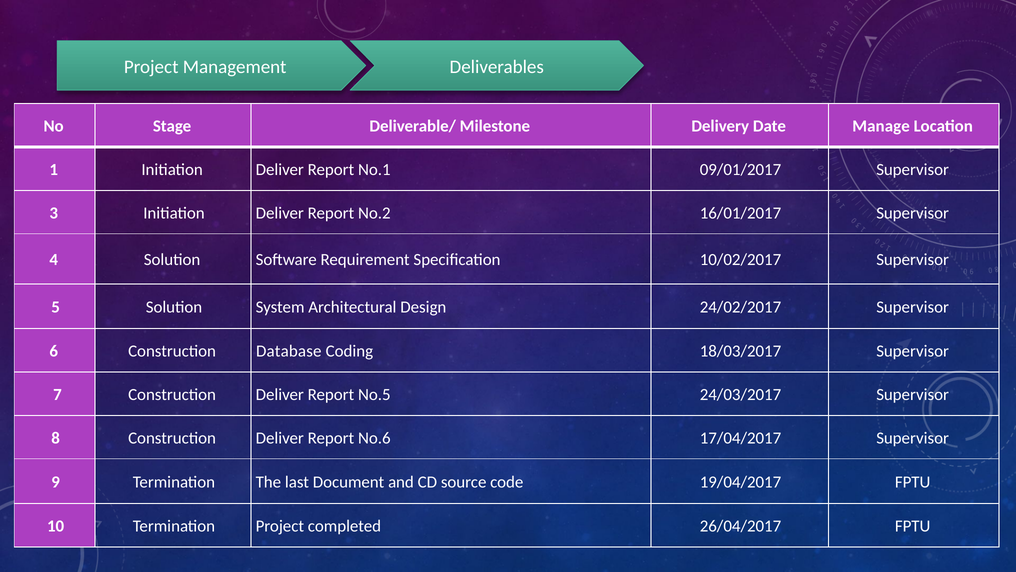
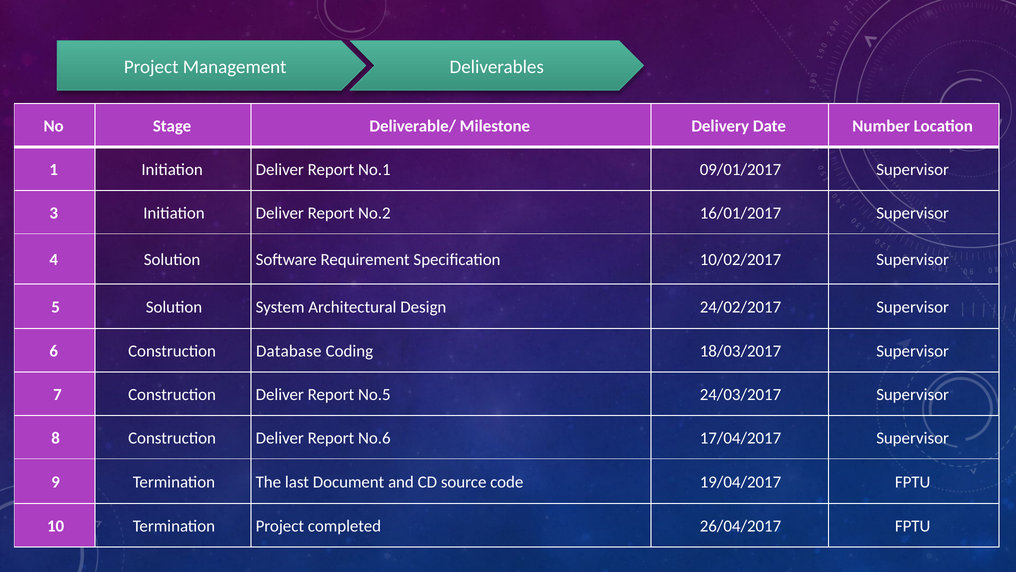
Manage: Manage -> Number (881, 126)
